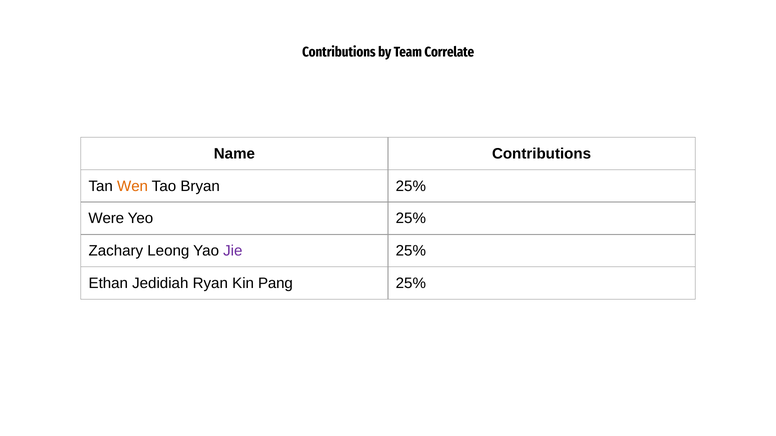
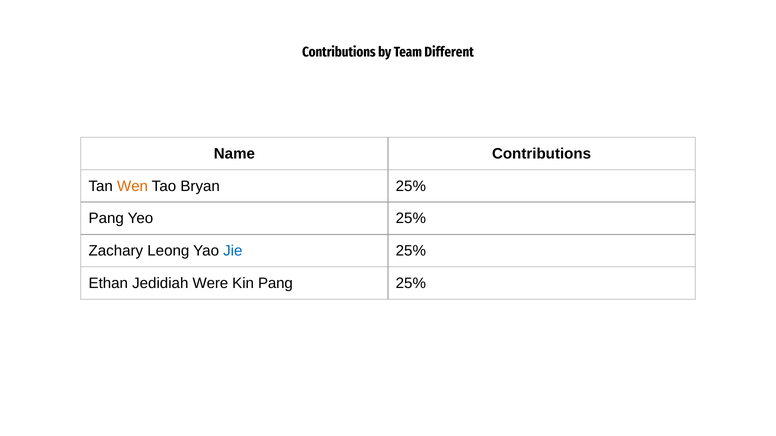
Correlate: Correlate -> Different (449, 52)
Were: Were -> Pang (106, 219)
Jie colour: purple -> blue (233, 251)
Ryan: Ryan -> Were (210, 284)
